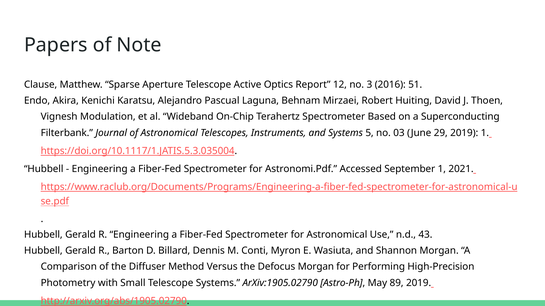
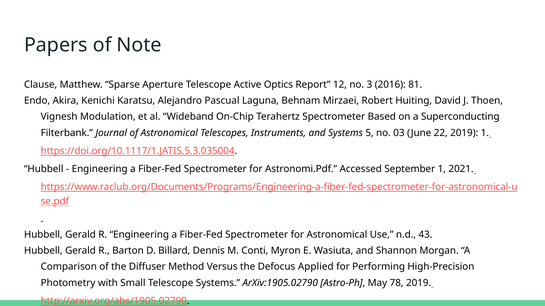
51: 51 -> 81 (415, 85)
29: 29 -> 22 (441, 133)
Defocus Morgan: Morgan -> Applied (316, 267)
89: 89 -> 78 (397, 283)
